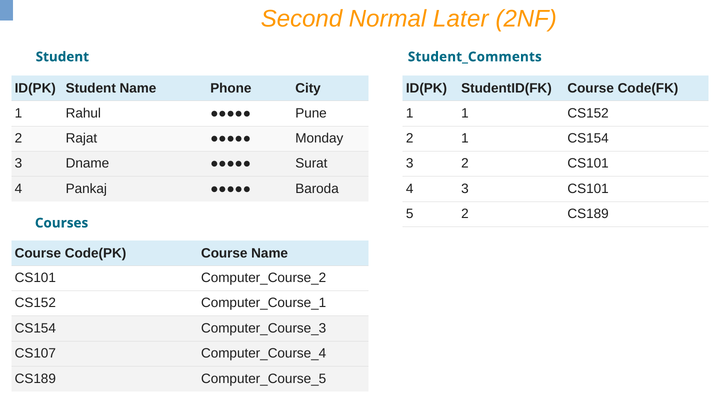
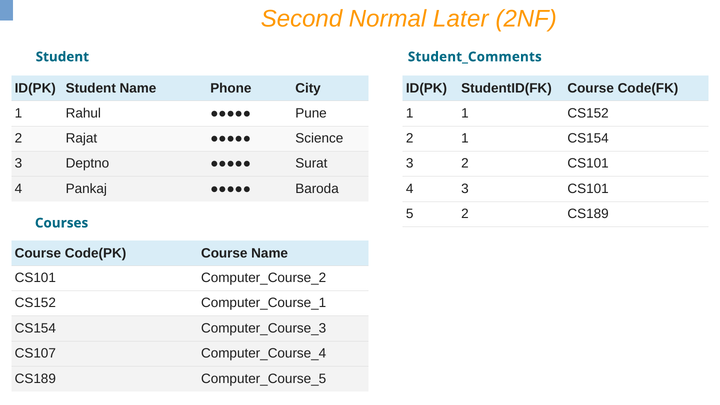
Monday: Monday -> Science (319, 138)
Dname: Dname -> Deptno (87, 163)
